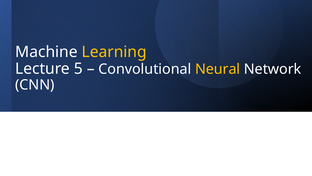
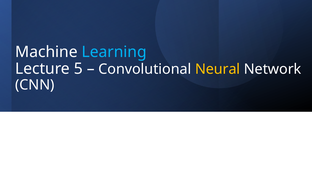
Learning colour: yellow -> light blue (114, 52)
